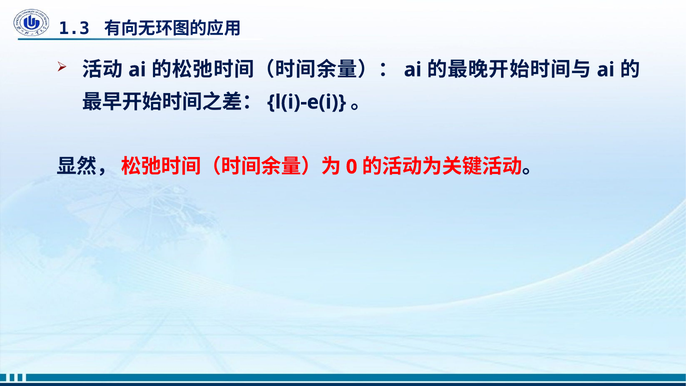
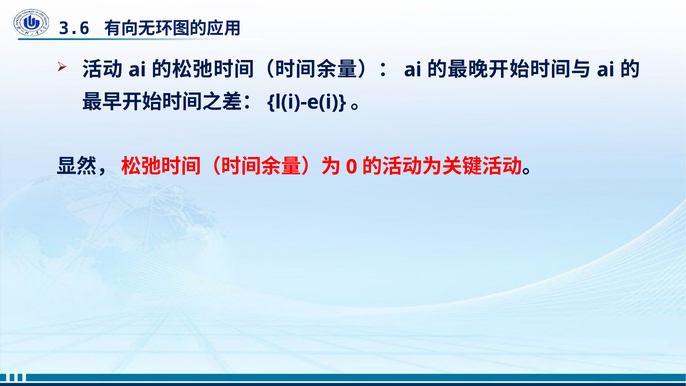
1.3: 1.3 -> 3.6 (74, 28)
